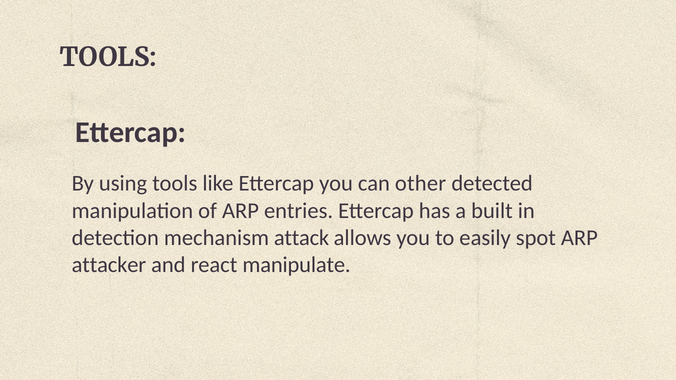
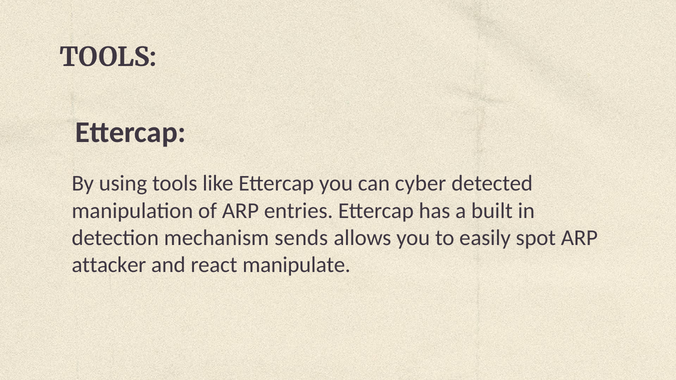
other: other -> cyber (421, 184)
attack: attack -> sends (301, 238)
